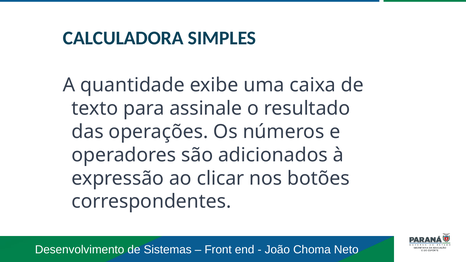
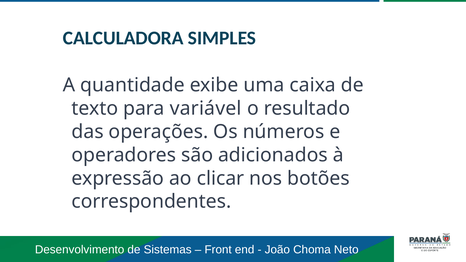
assinale: assinale -> variável (206, 108)
